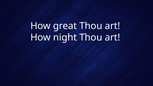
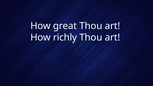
night: night -> richly (65, 37)
